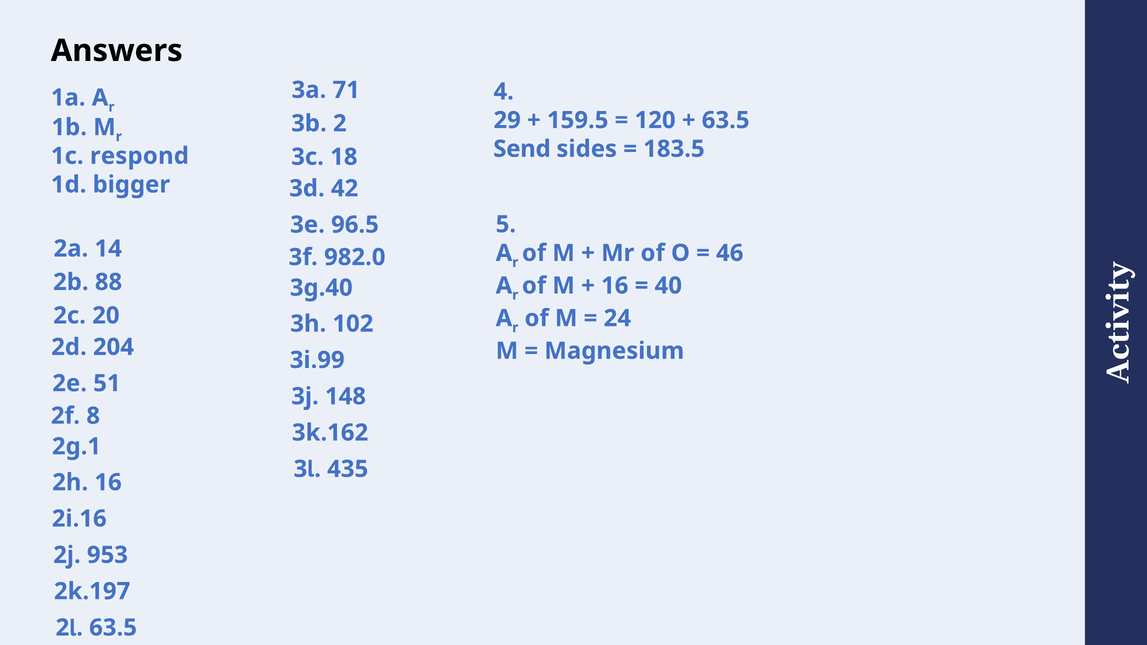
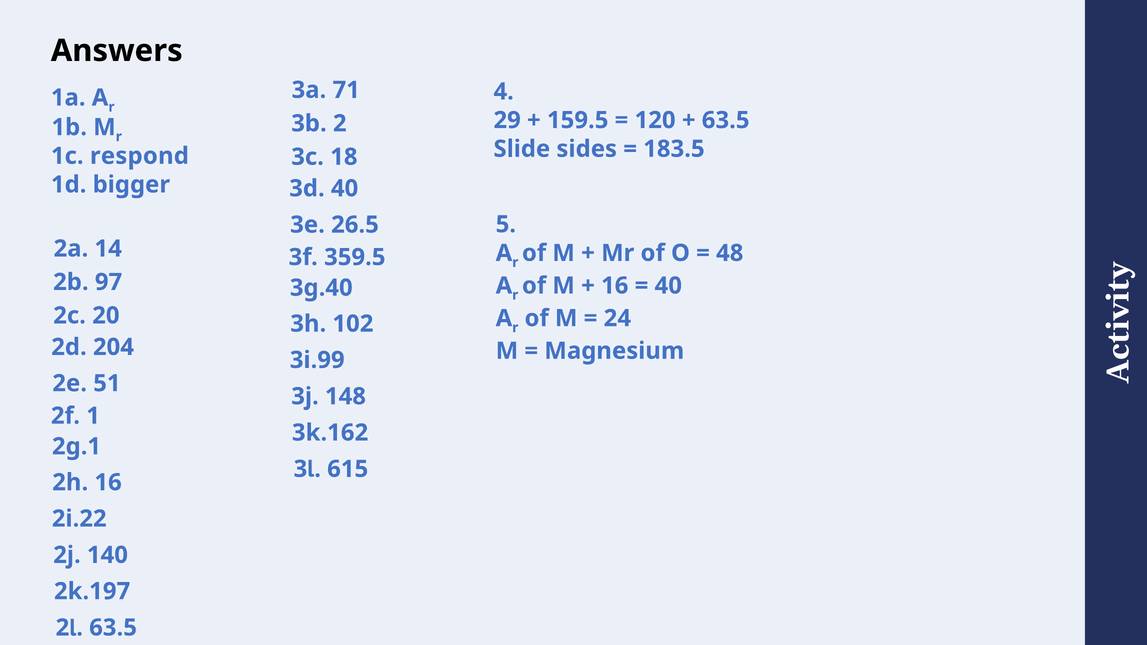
Send: Send -> Slide (522, 149)
3d 42: 42 -> 40 (345, 188)
96.5: 96.5 -> 26.5 (355, 225)
46: 46 -> 48 (730, 253)
982.0: 982.0 -> 359.5 (355, 257)
88: 88 -> 97 (109, 282)
8: 8 -> 1 (93, 416)
435: 435 -> 615 (348, 469)
2i.16: 2i.16 -> 2i.22 (79, 519)
953: 953 -> 140 (107, 555)
